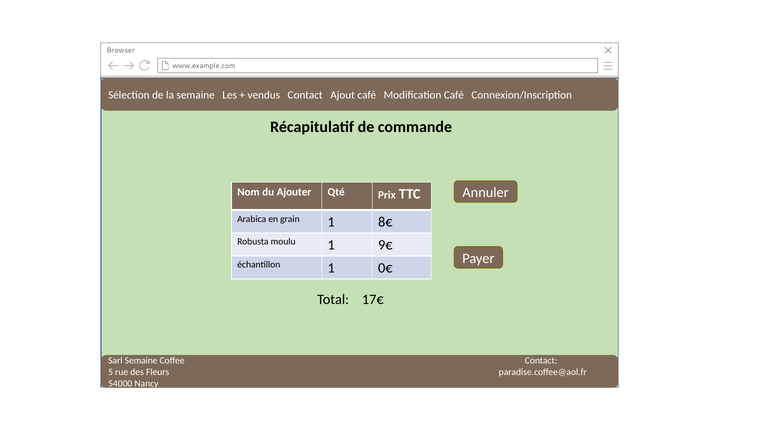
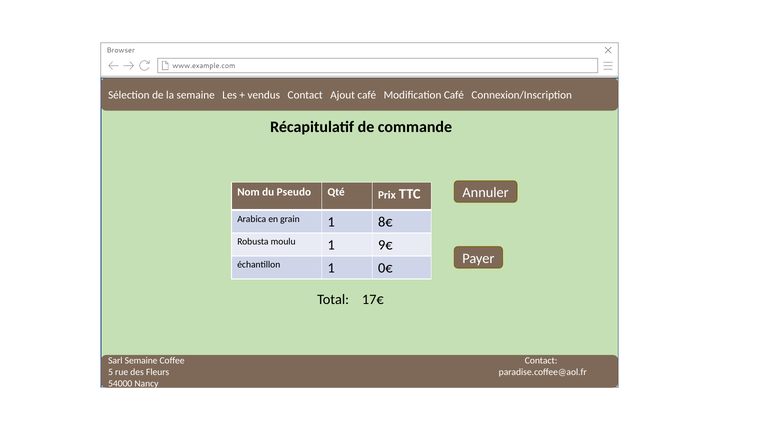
Ajouter: Ajouter -> Pseudo (294, 192)
